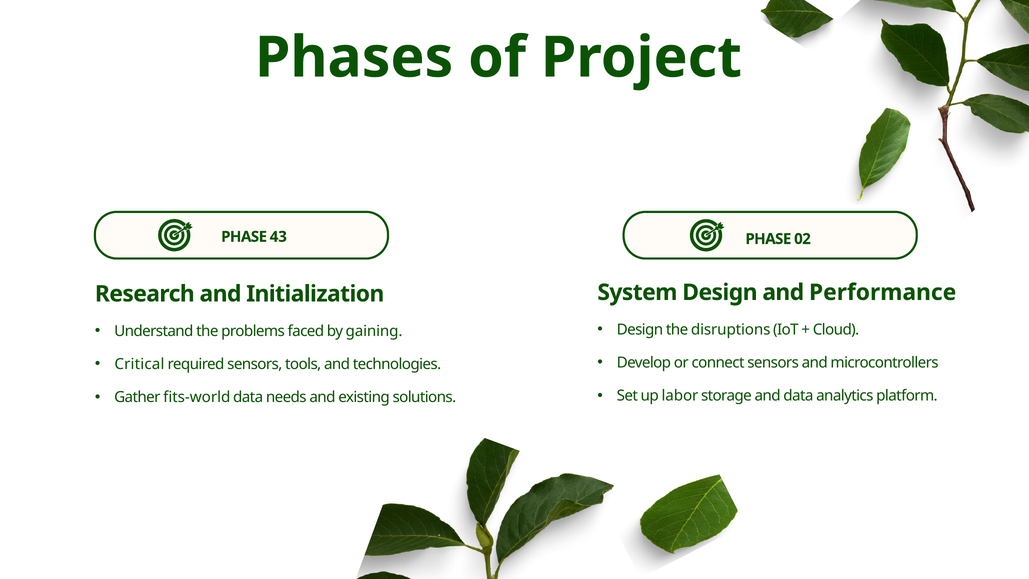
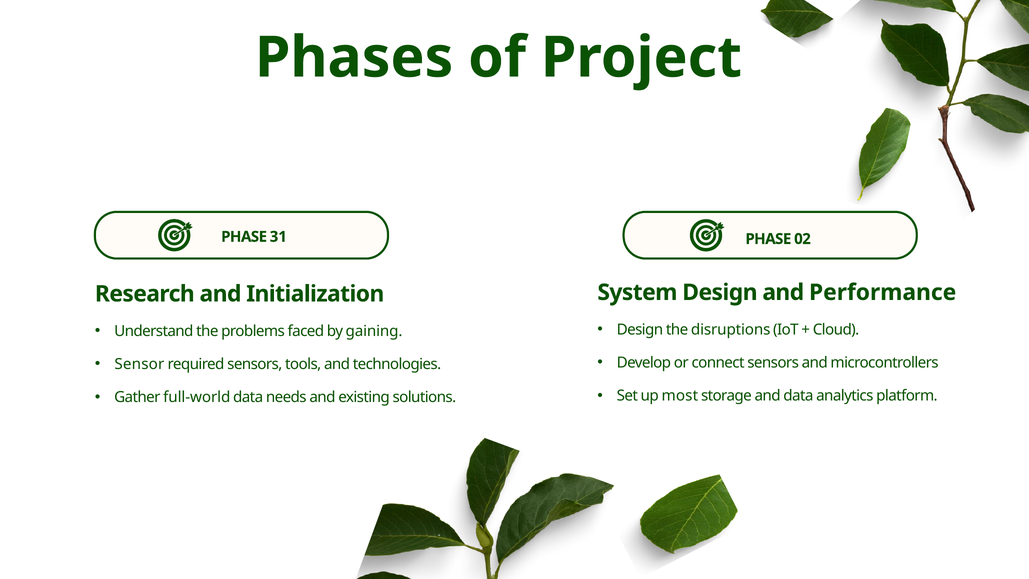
43: 43 -> 31 (278, 237)
Critical: Critical -> Sensor (139, 364)
labor: labor -> most (680, 396)
fits-world: fits-world -> full-world (197, 397)
